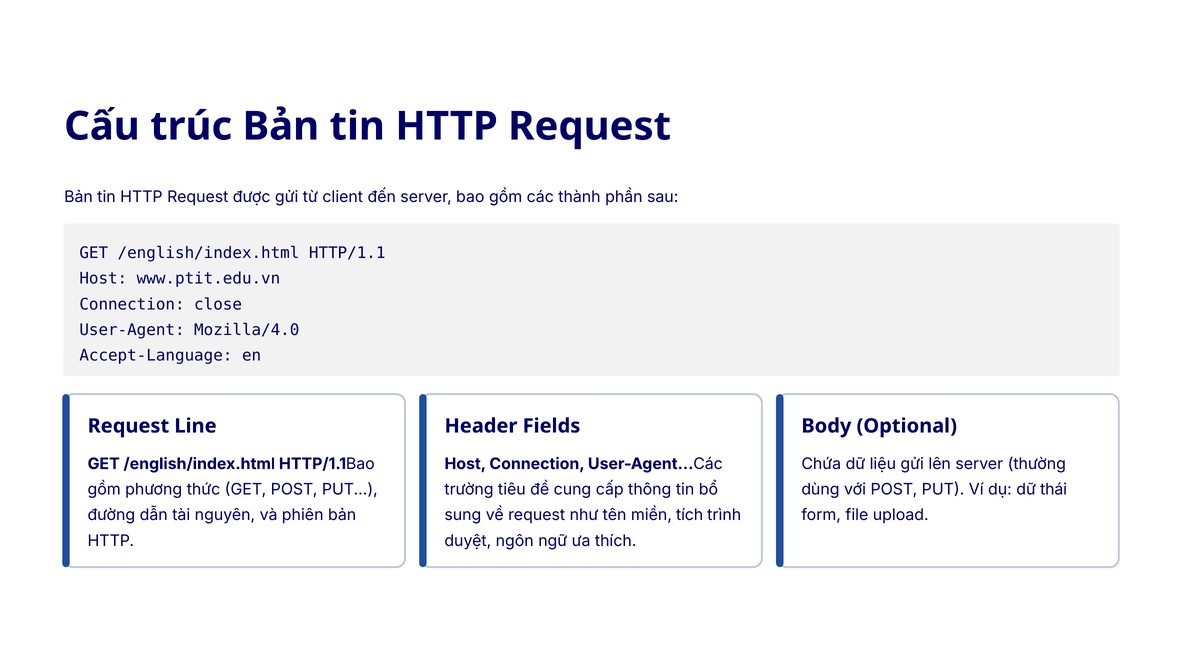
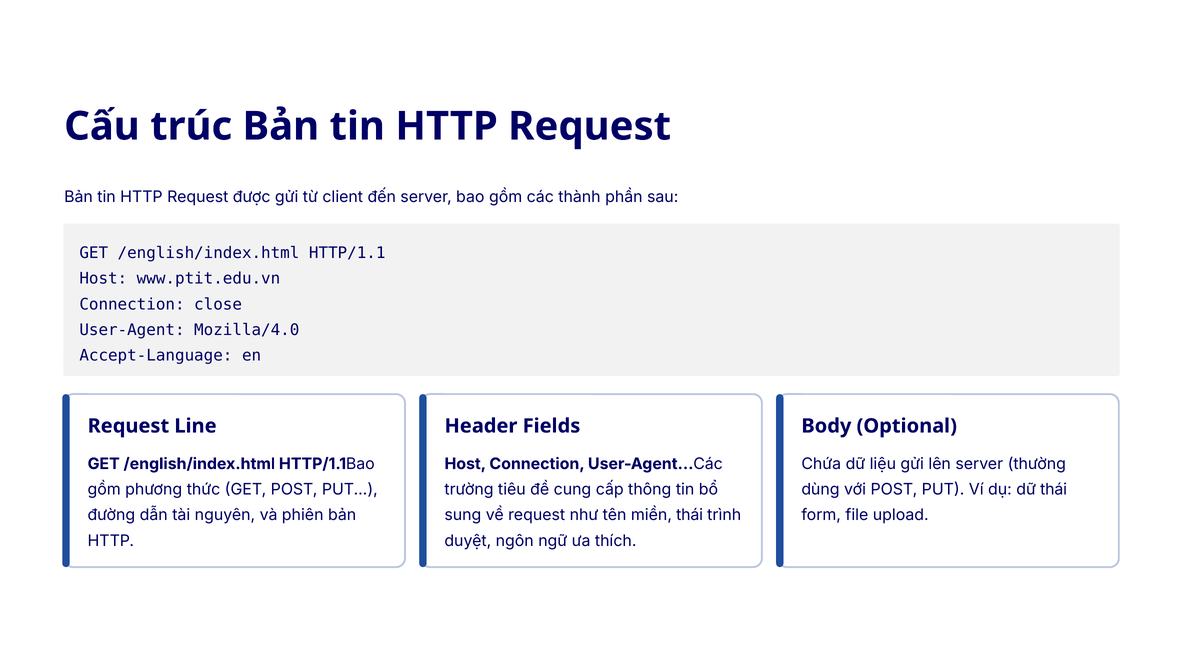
miền tích: tích -> thái (690, 516)
